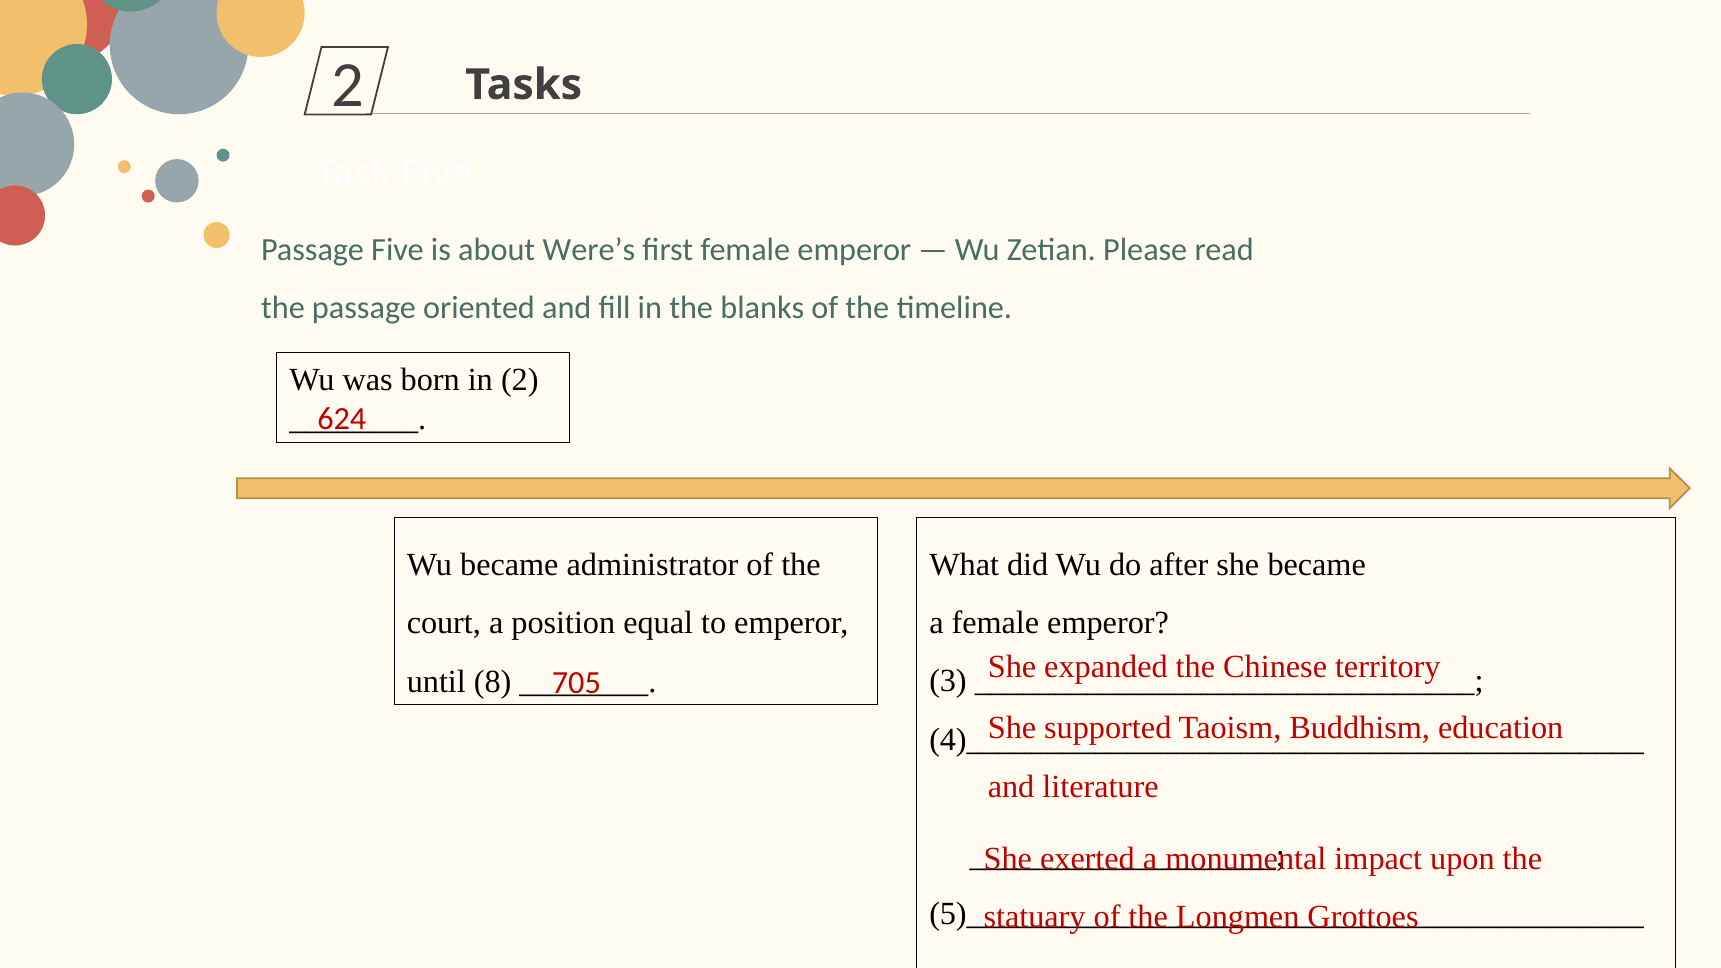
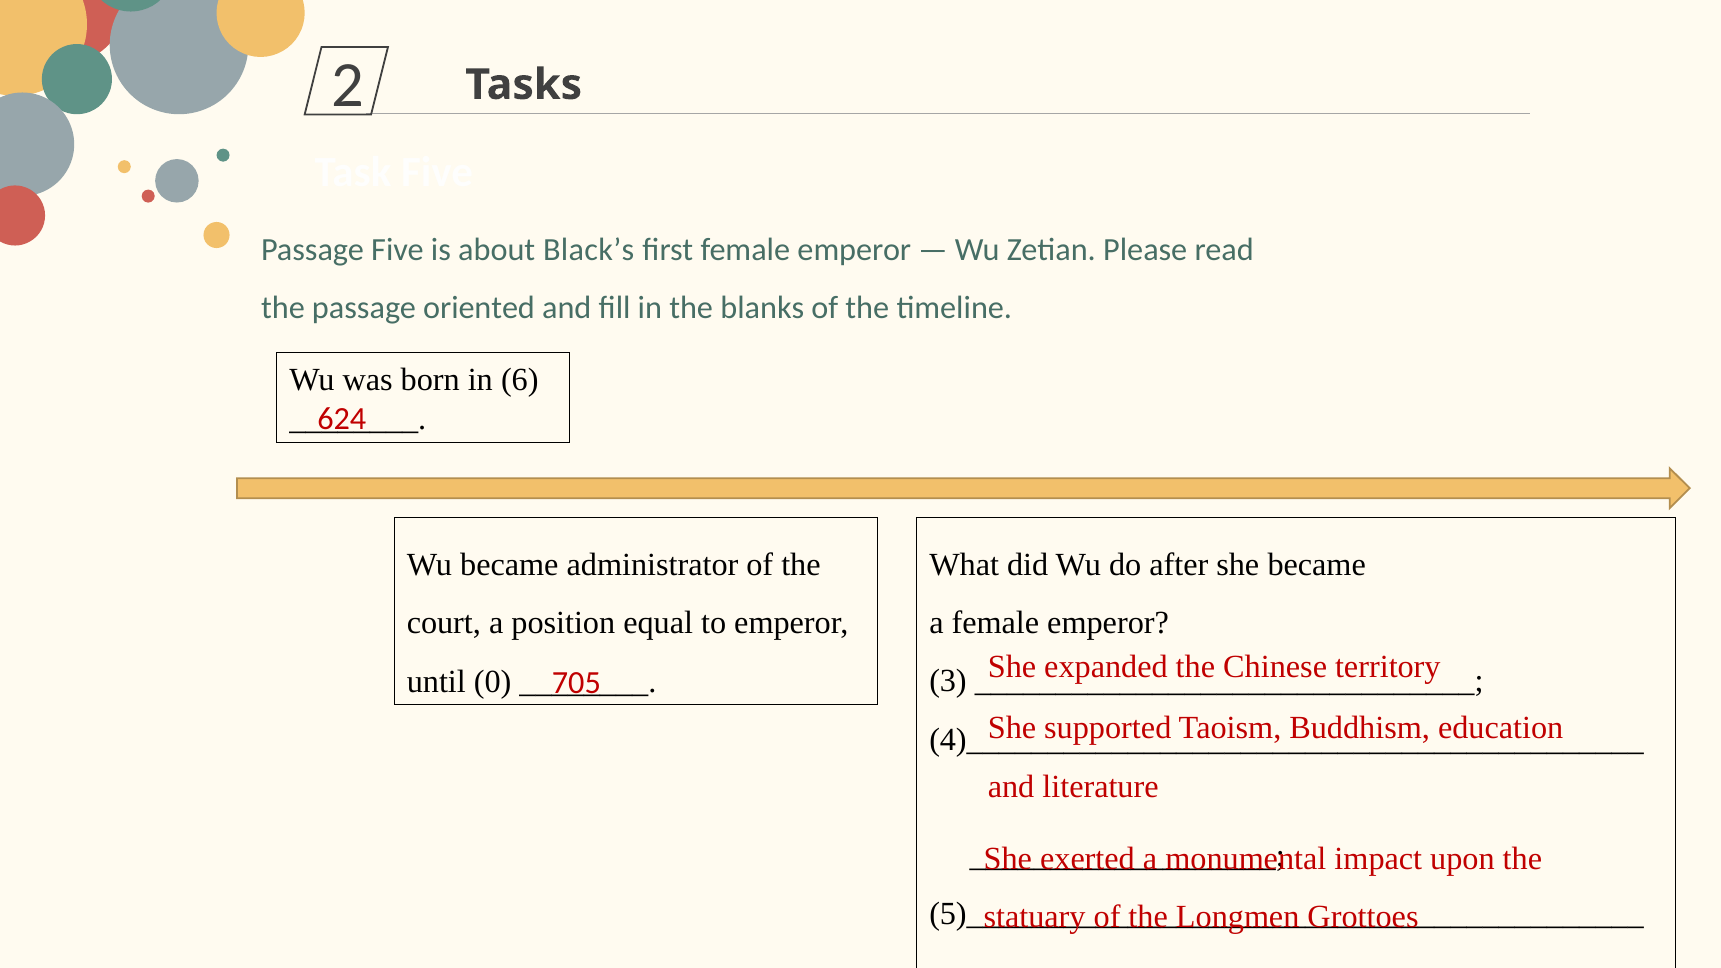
Were’s: Were’s -> Black’s (589, 250)
in 2: 2 -> 6 (520, 380)
8: 8 -> 0 (493, 681)
